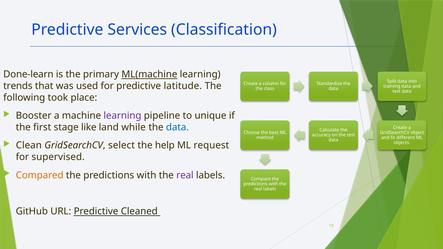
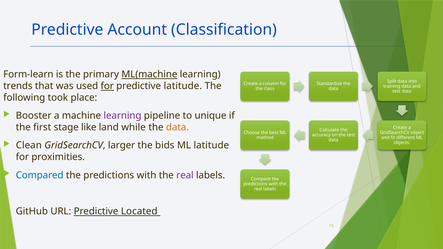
Services: Services -> Account (137, 30)
Done-learn: Done-learn -> Form-learn (28, 74)
for underline: none -> present (107, 86)
data colour: blue -> orange (177, 127)
select: select -> larger (122, 146)
help: help -> bids (165, 146)
ML request: request -> latitude (211, 146)
supervised: supervised -> proximities (58, 157)
Compared colour: orange -> blue (40, 175)
Cleaned: Cleaned -> Located (139, 211)
